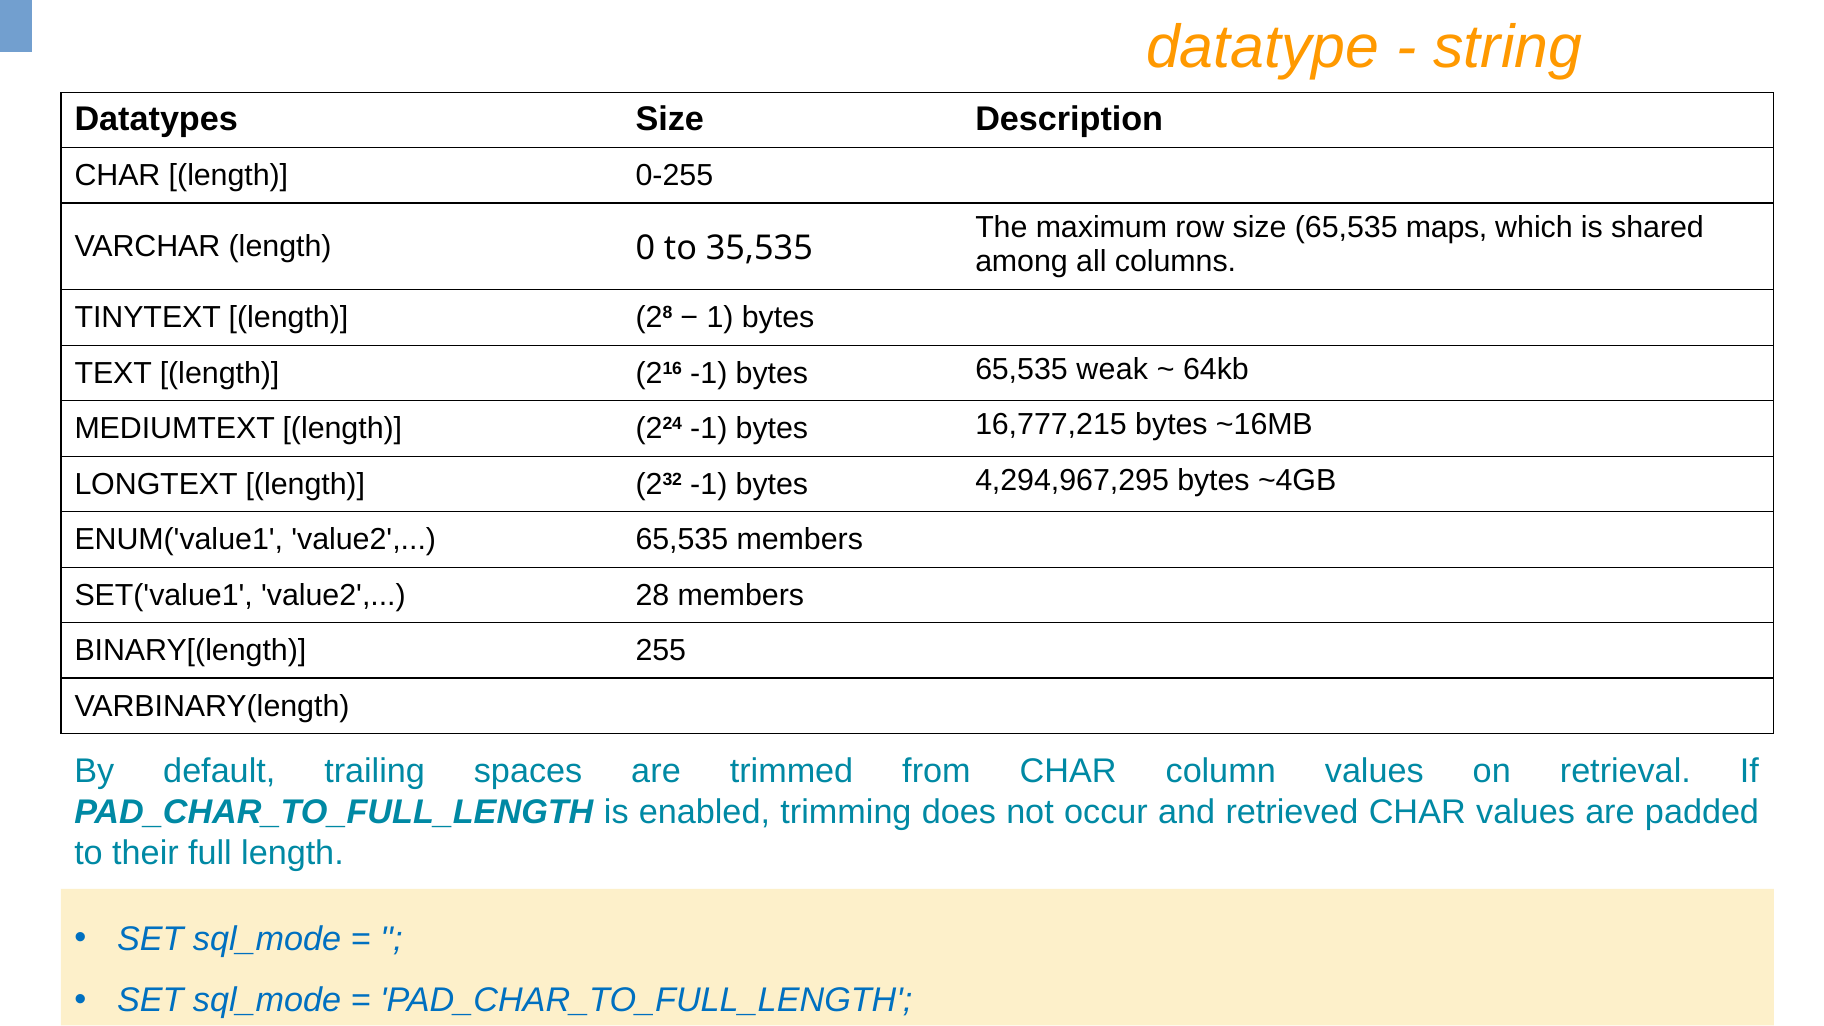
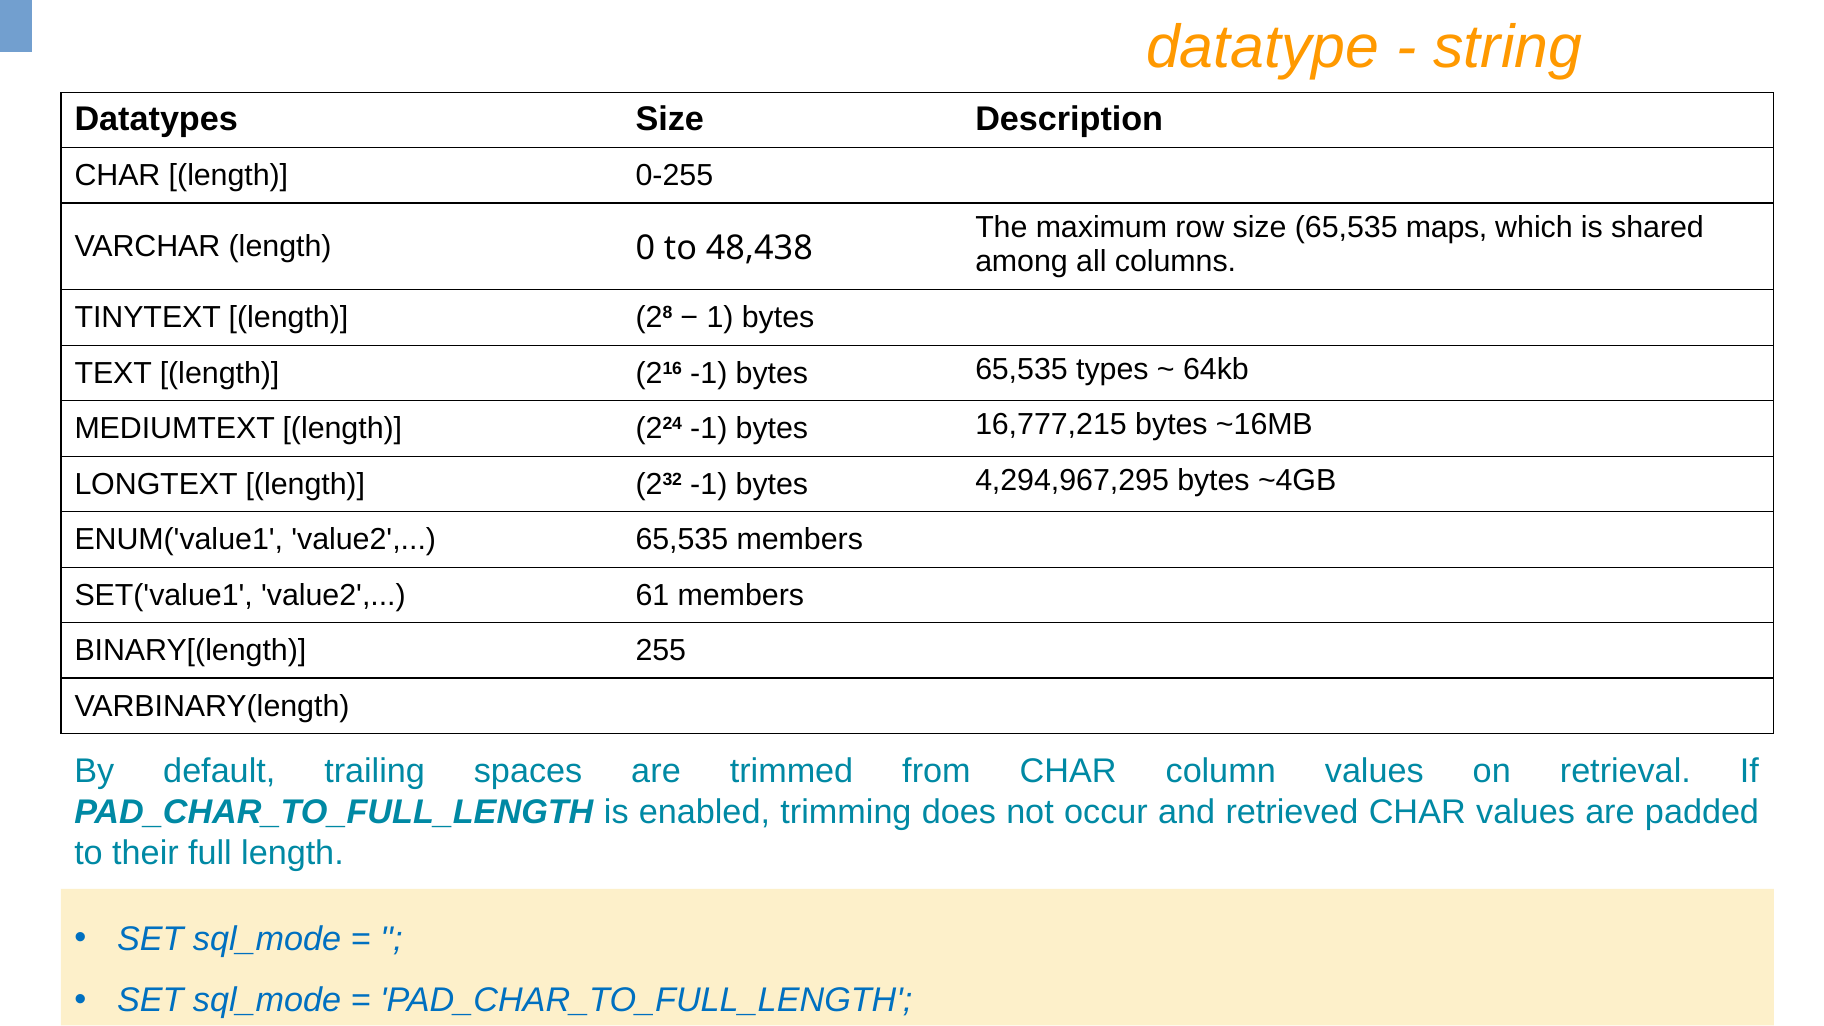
35,535: 35,535 -> 48,438 (759, 248)
weak: weak -> types (1112, 369)
value2 28: 28 -> 61 (653, 595)
